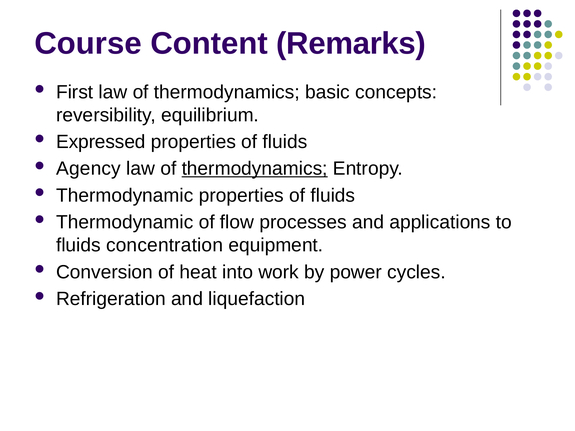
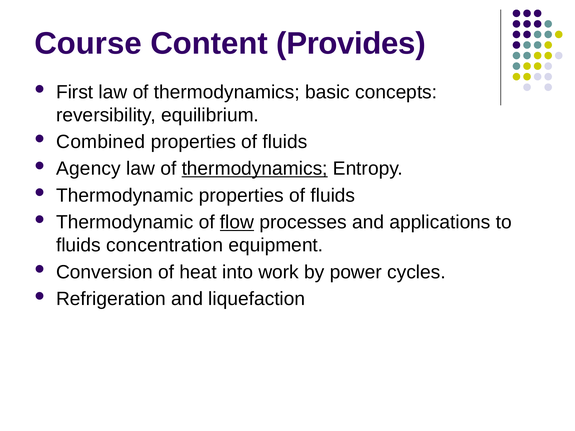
Remarks: Remarks -> Provides (351, 44)
Expressed: Expressed -> Combined (101, 142)
flow underline: none -> present (237, 222)
